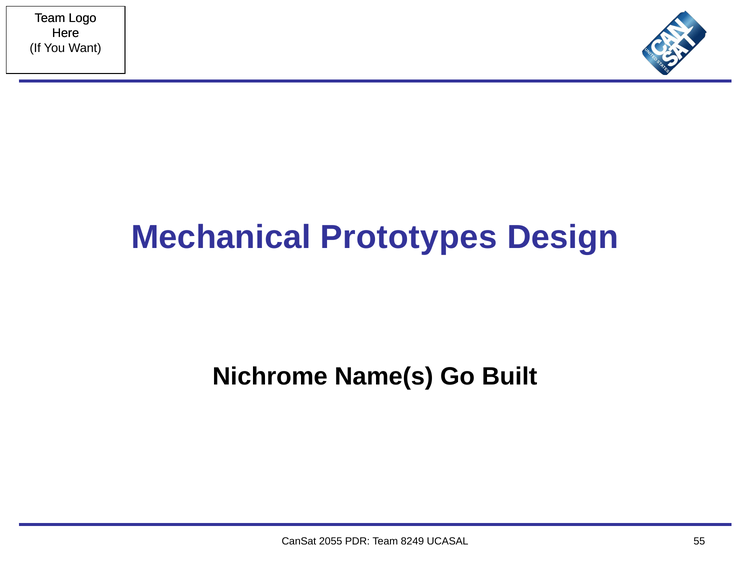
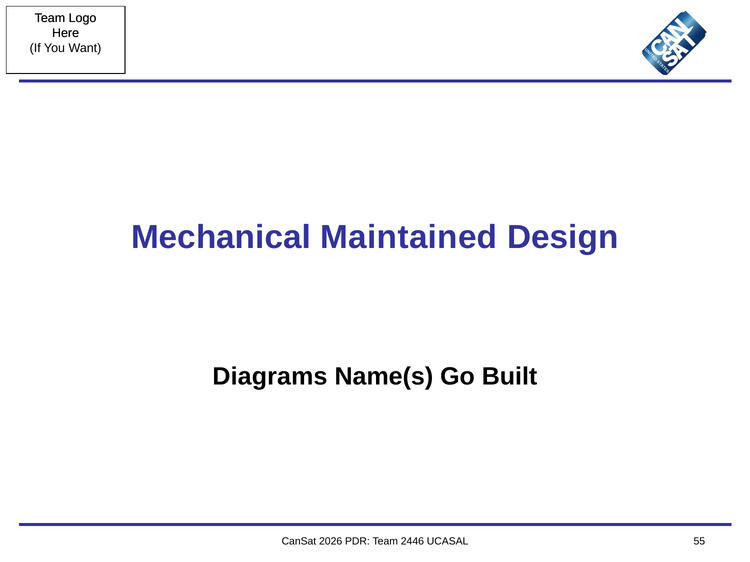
Prototypes: Prototypes -> Maintained (409, 237)
Nichrome: Nichrome -> Diagrams (270, 377)
2055: 2055 -> 2026 (331, 542)
8249: 8249 -> 2446 (412, 542)
